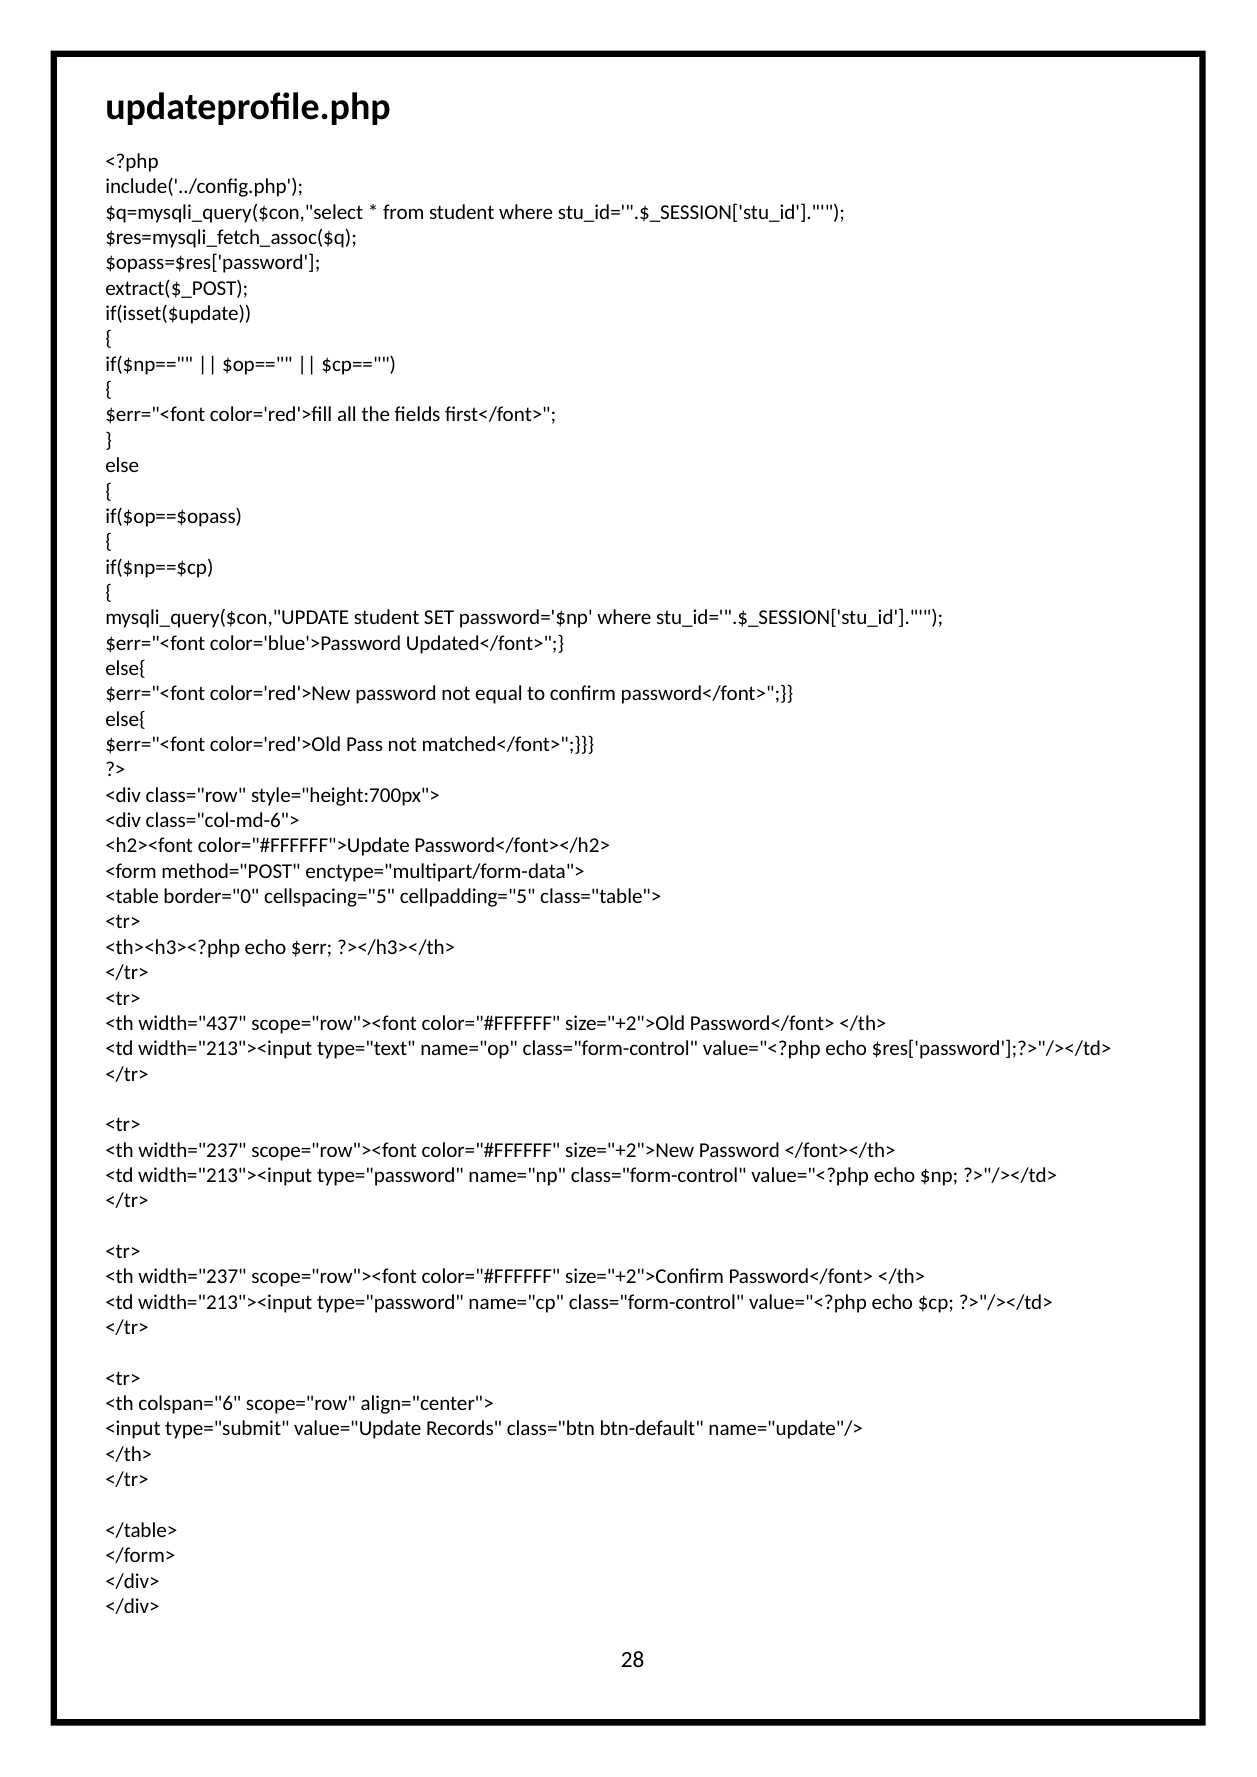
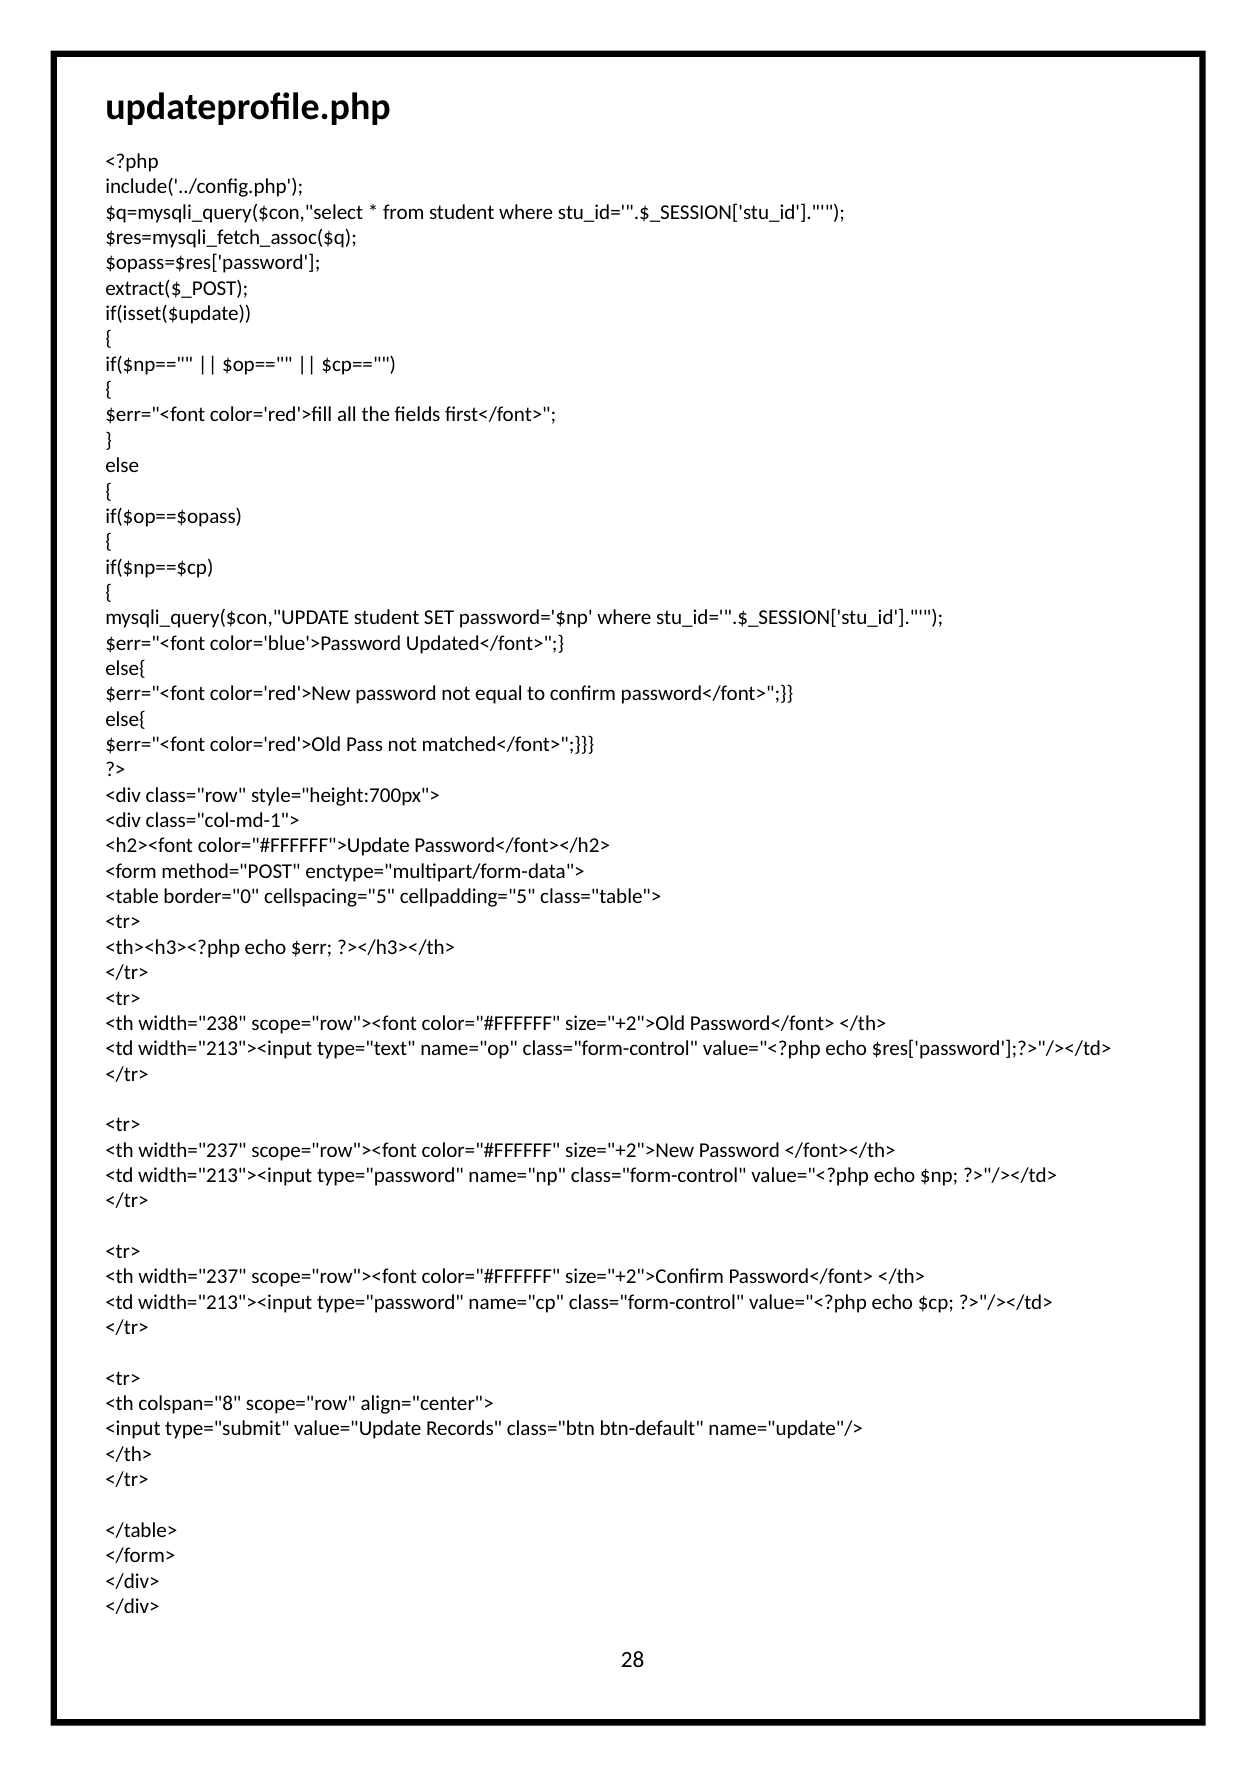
class="col-md-6">: class="col-md-6"> -> class="col-md-1"> (223, 821)
width="437: width="437 -> width="238 (193, 1023)
colspan="6: colspan="6 -> colspan="8 (190, 1404)
